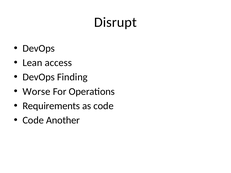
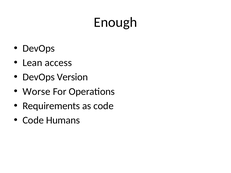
Disrupt: Disrupt -> Enough (115, 22)
Finding: Finding -> Version (72, 77)
Another: Another -> Humans (63, 120)
